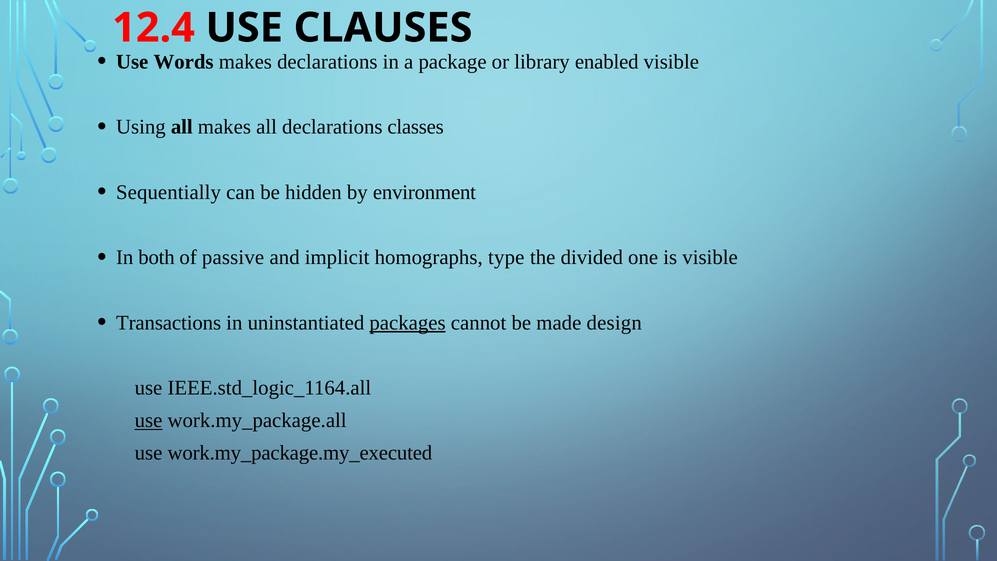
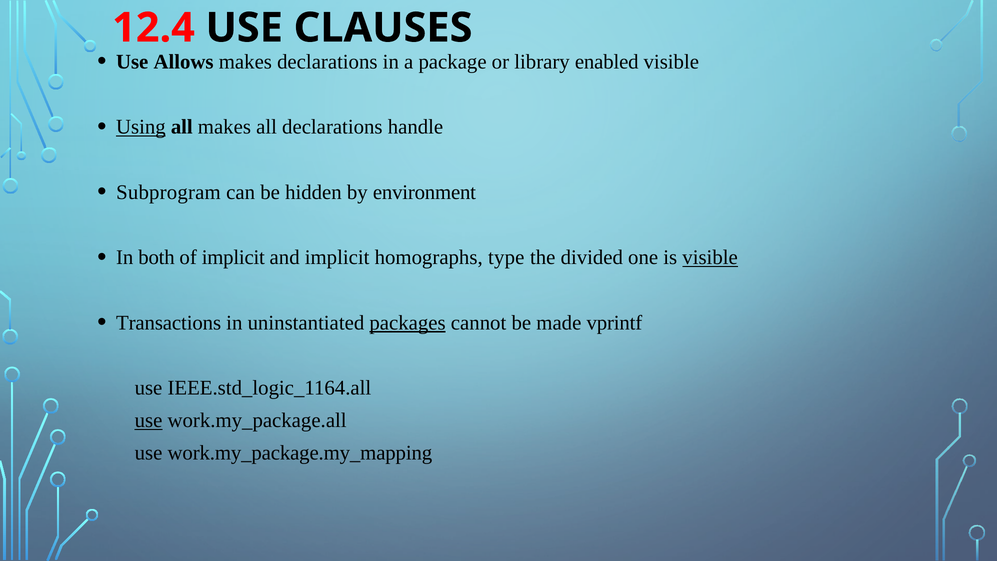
Words: Words -> Allows (184, 62)
Using underline: none -> present (141, 127)
classes: classes -> handle (415, 127)
Sequentially: Sequentially -> Subprogram (168, 192)
of passive: passive -> implicit (233, 257)
visible underline: none -> present (710, 257)
design: design -> vprintf (614, 323)
work.my_package.my_executed: work.my_package.my_executed -> work.my_package.my_mapping (300, 453)
